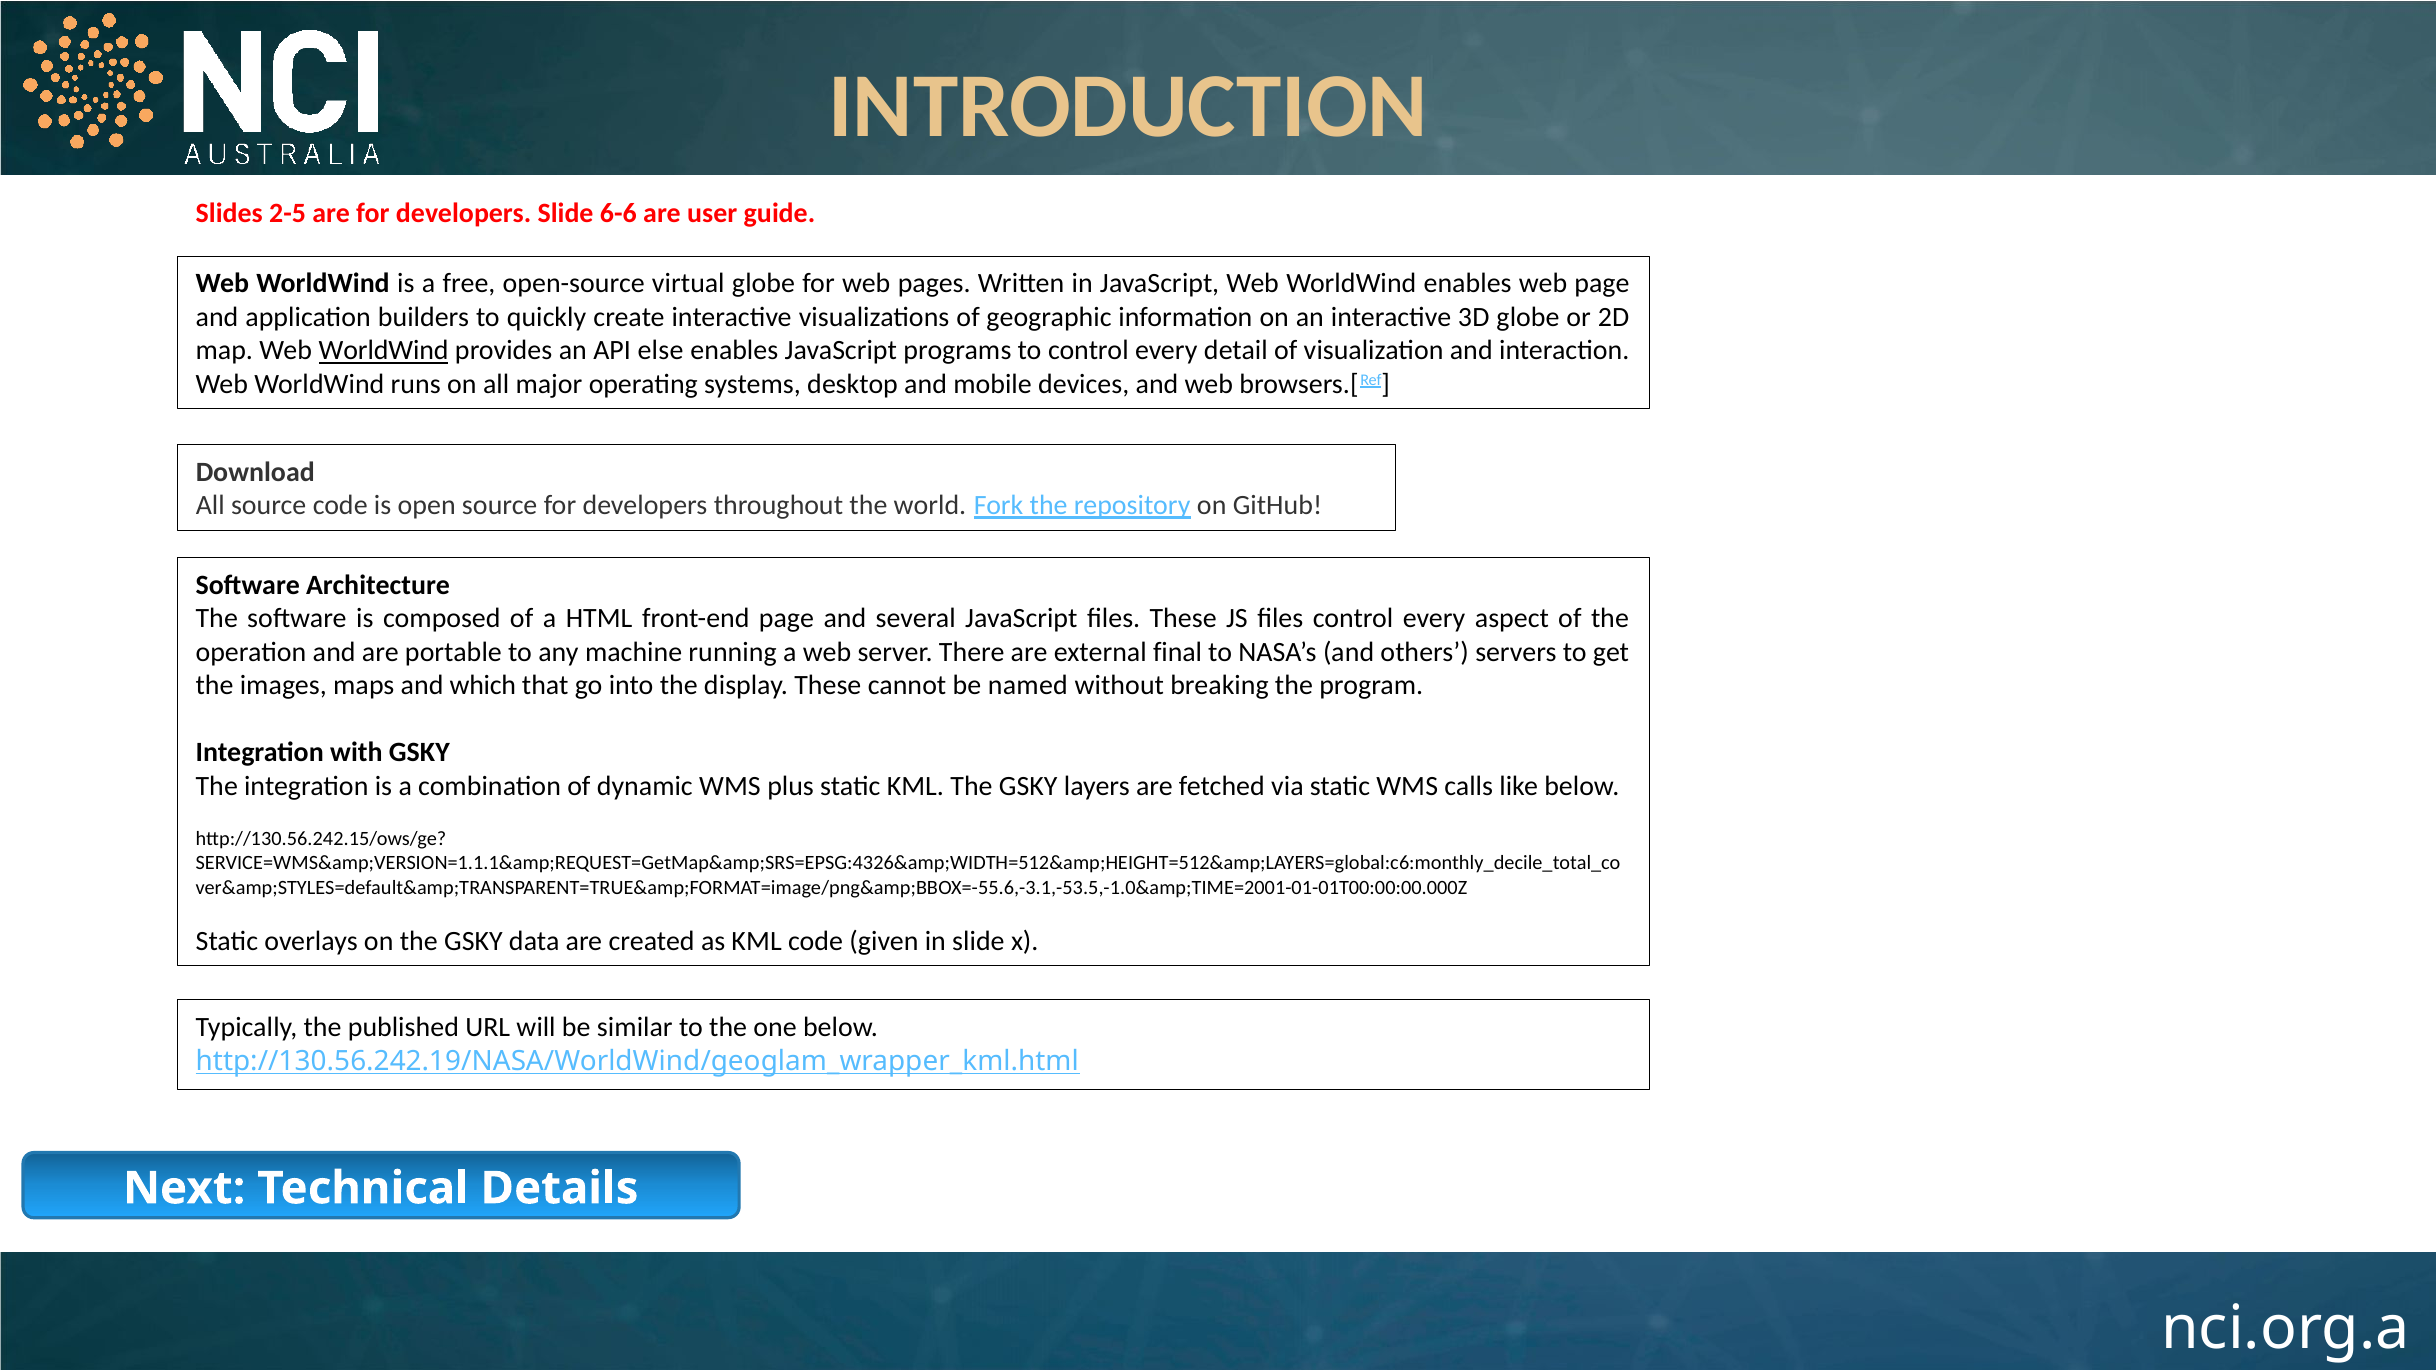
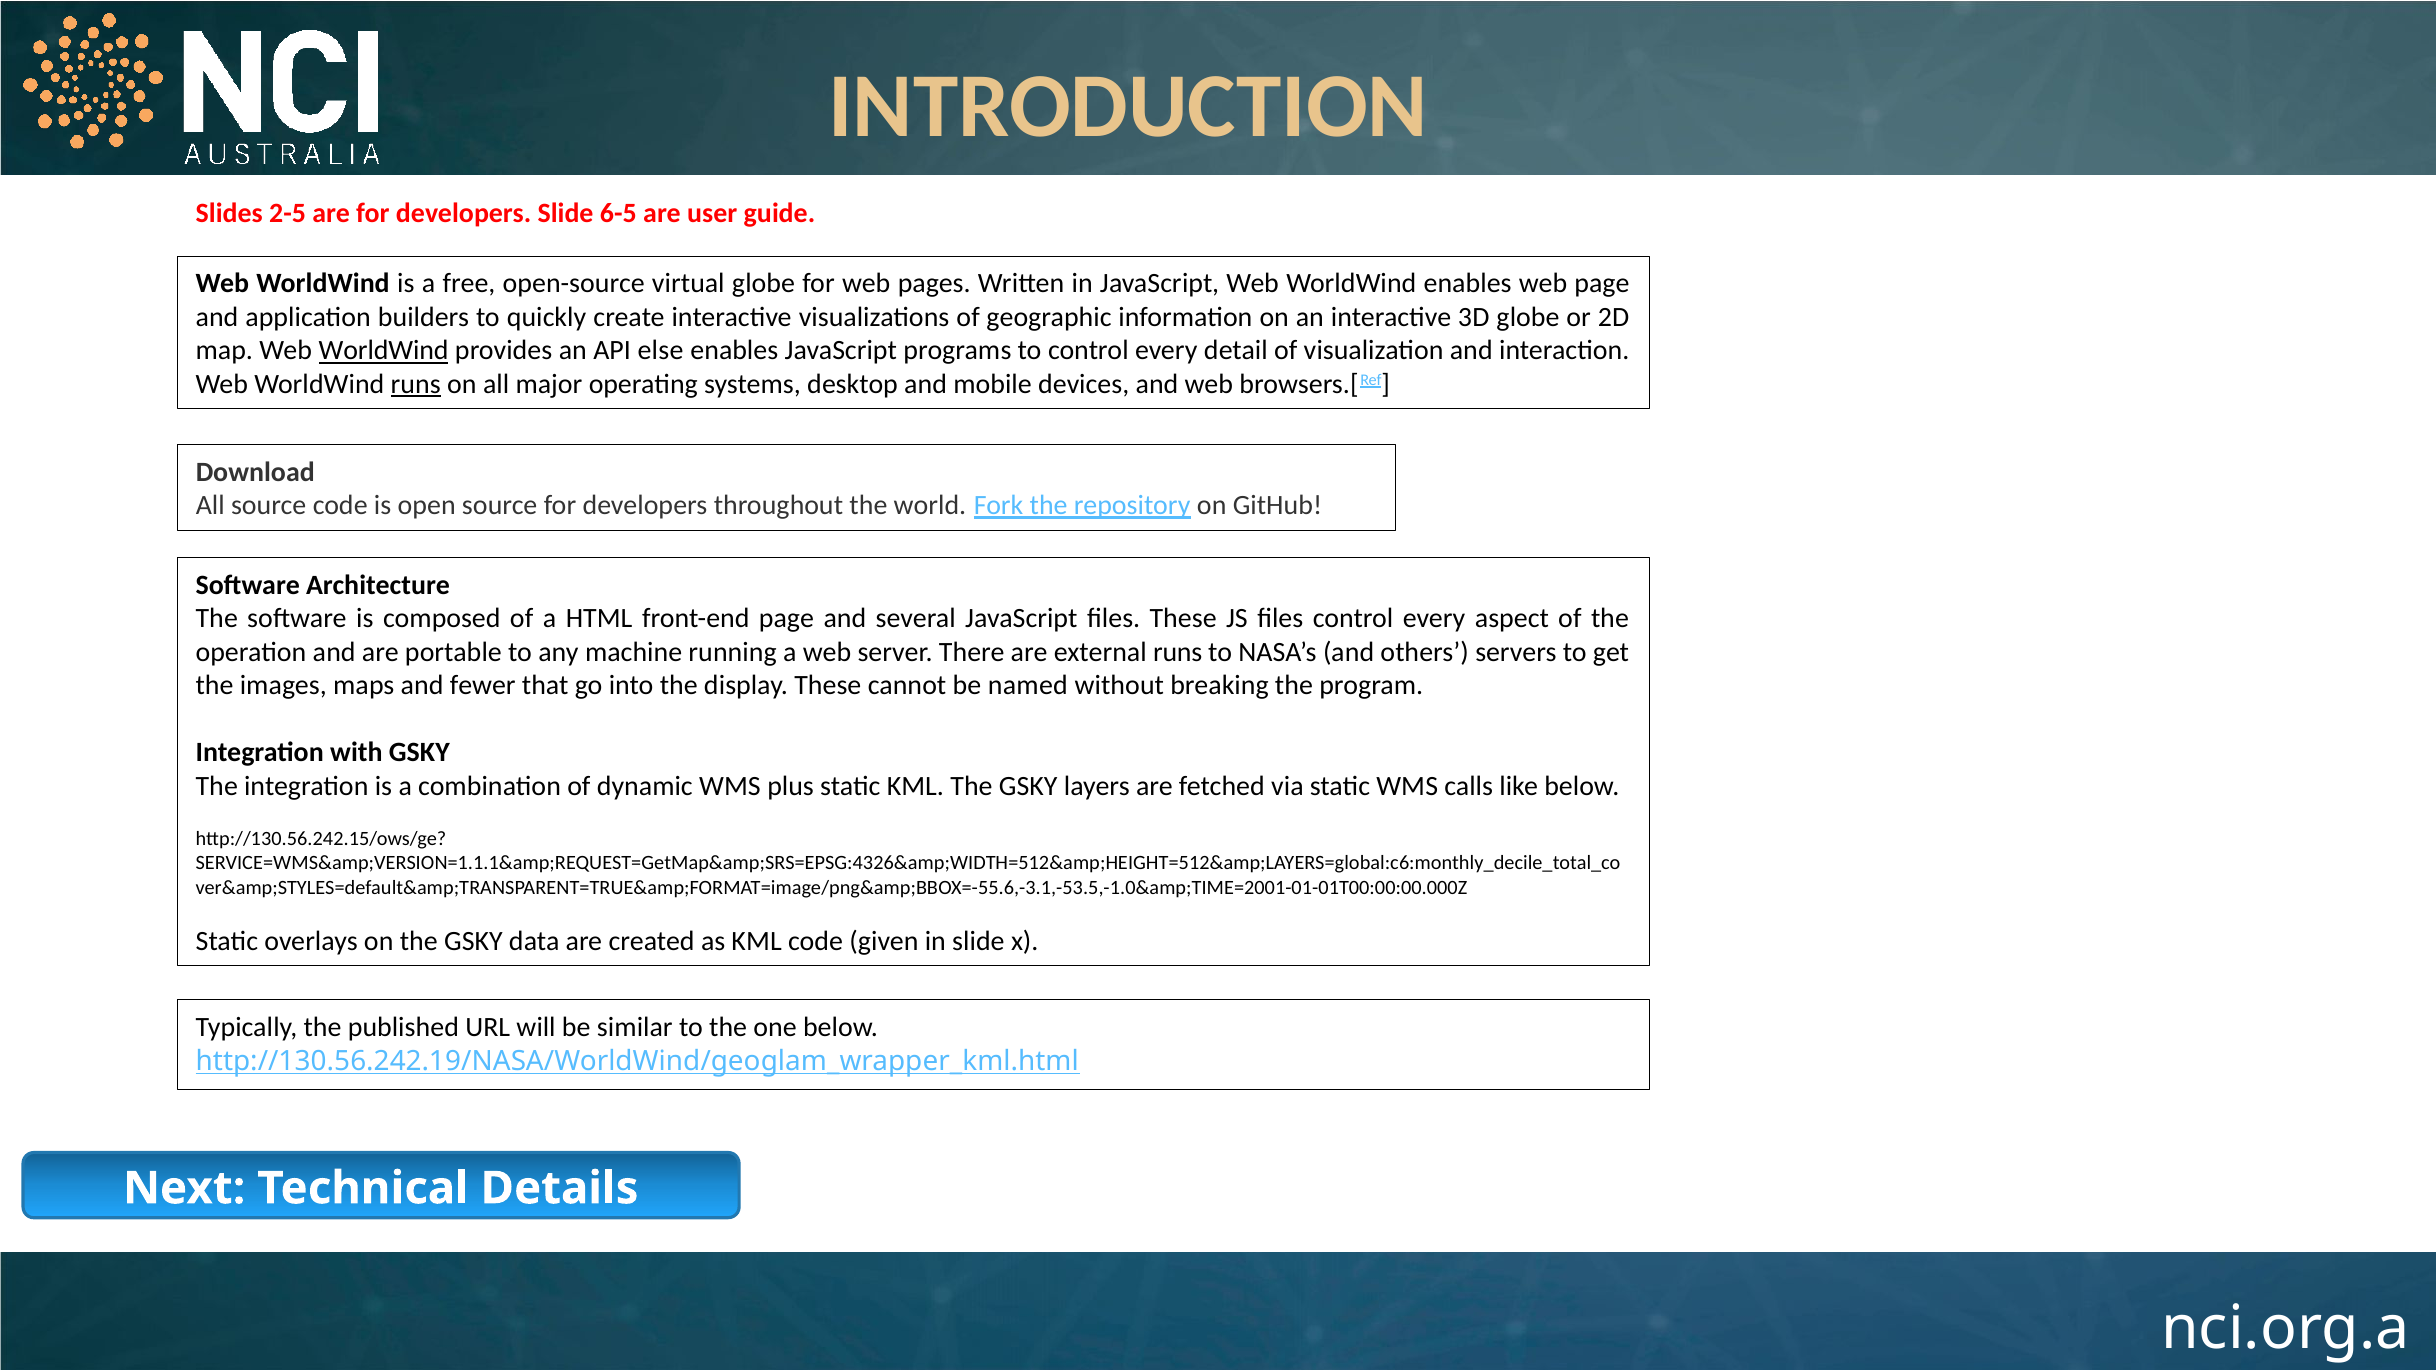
6-6: 6-6 -> 6-5 (618, 214)
runs underline: none -> present (416, 384)
external final: final -> runs (1178, 652)
which: which -> fewer (483, 686)
